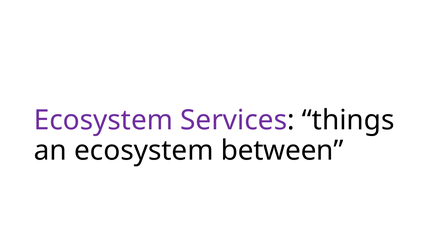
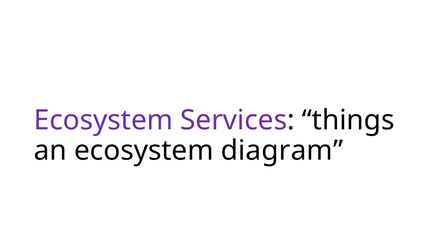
between: between -> diagram (282, 151)
